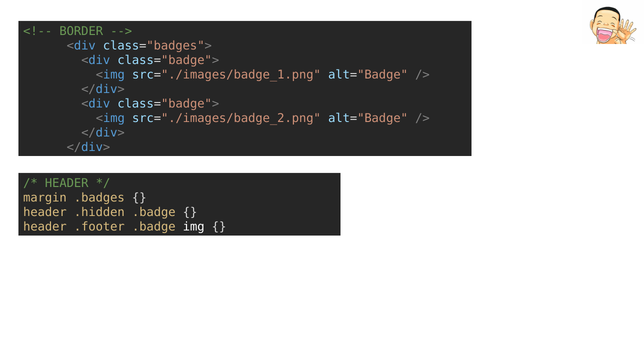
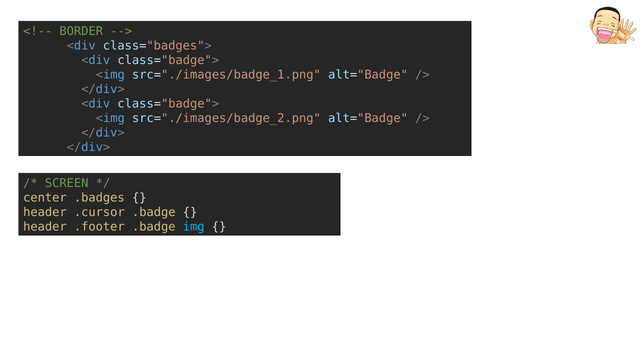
HEADER: HEADER -> SCREEN (67, 183)
margin: margin -> center (45, 198)
.hidden: .hidden -> .cursor (99, 212)
img colour: white -> light blue (194, 227)
